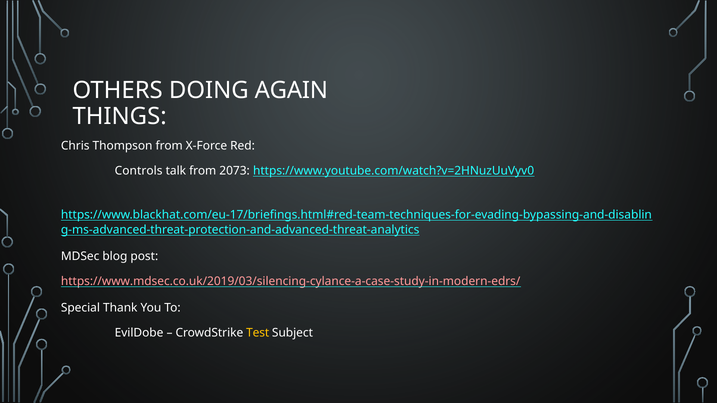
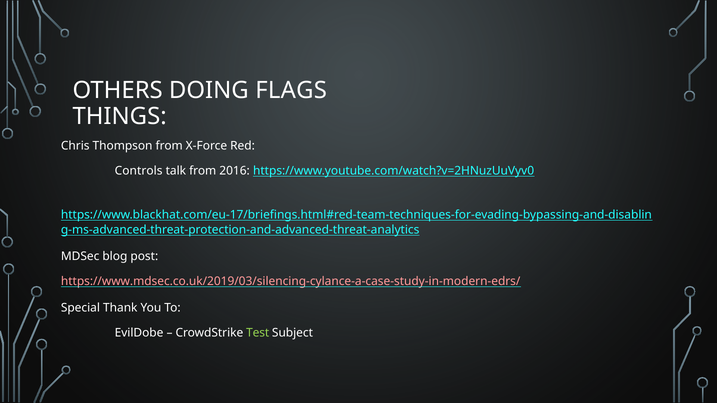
AGAIN: AGAIN -> FLAGS (291, 91)
2073: 2073 -> 2016 (235, 171)
Test colour: yellow -> light green (258, 333)
